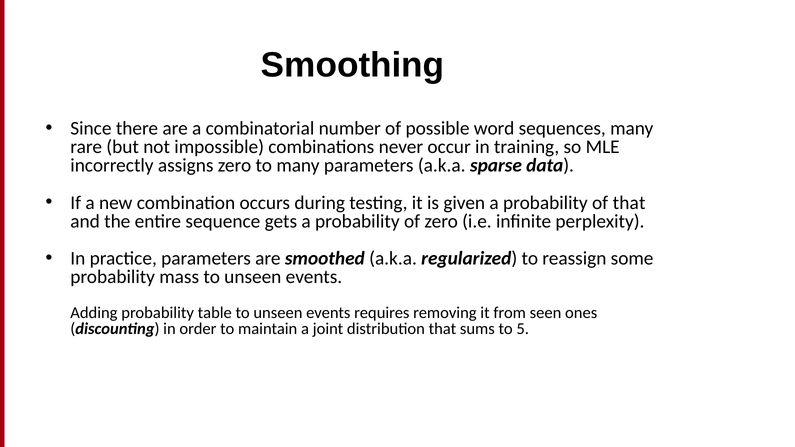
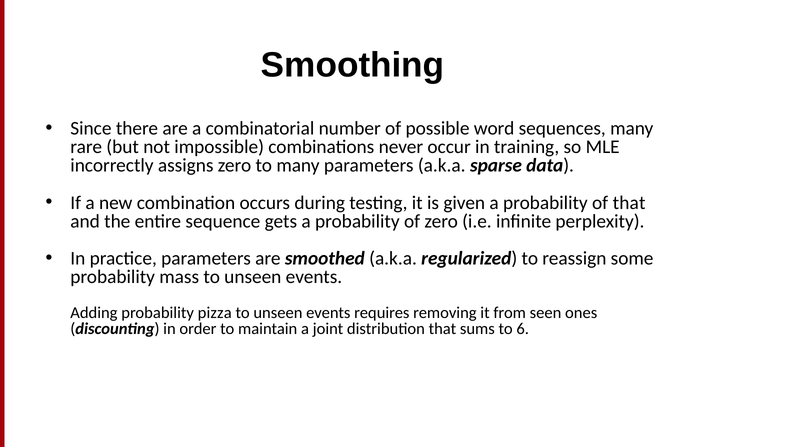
table: table -> pizza (215, 313)
5: 5 -> 6 (523, 329)
